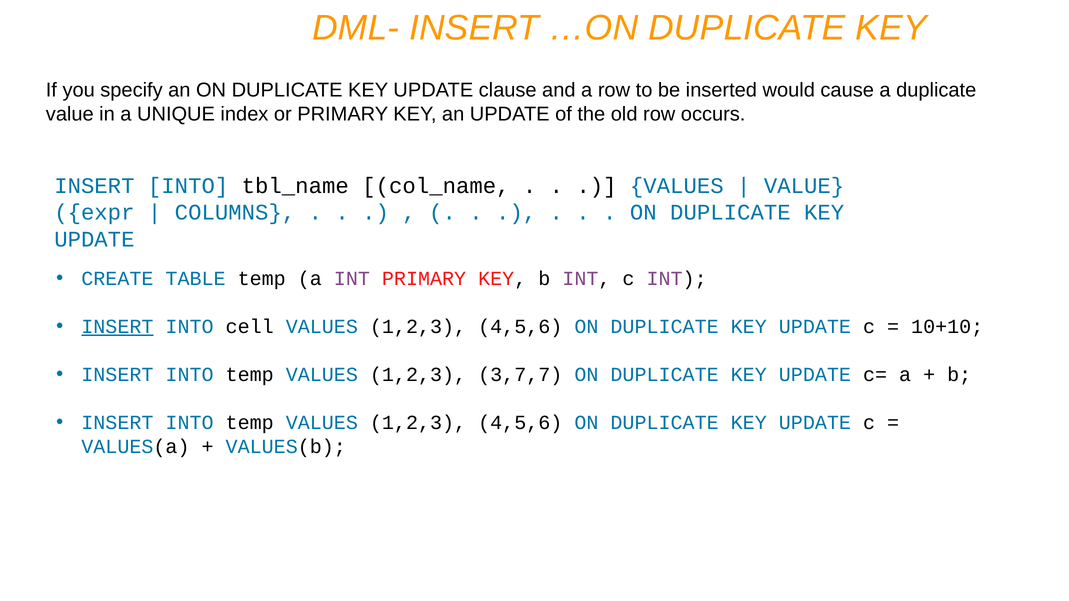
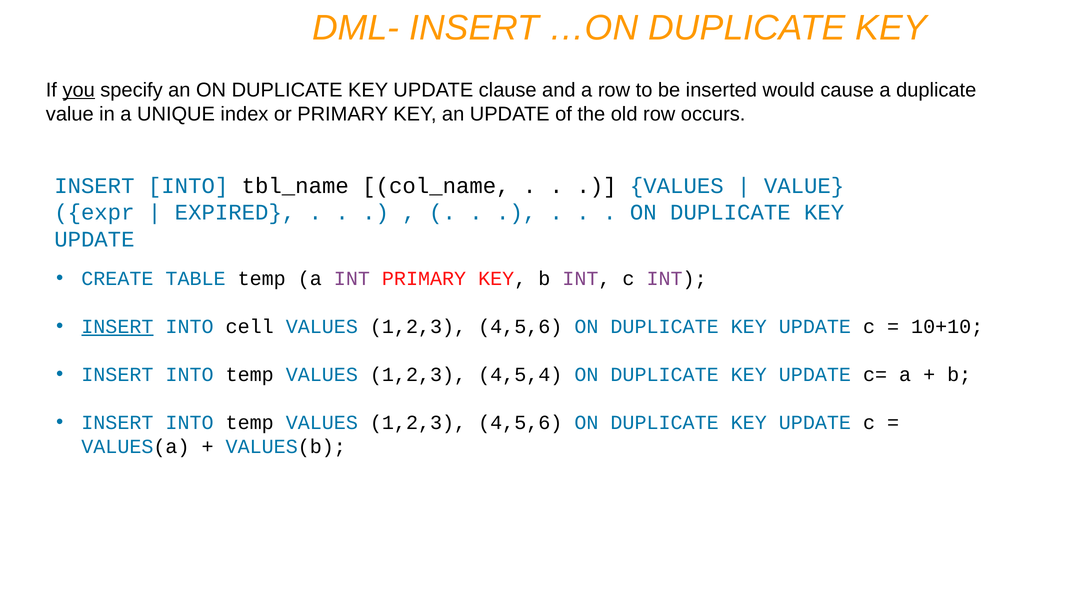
you underline: none -> present (79, 90)
COLUMNS: COLUMNS -> EXPIRED (235, 213)
3,7,7: 3,7,7 -> 4,5,4 (520, 375)
